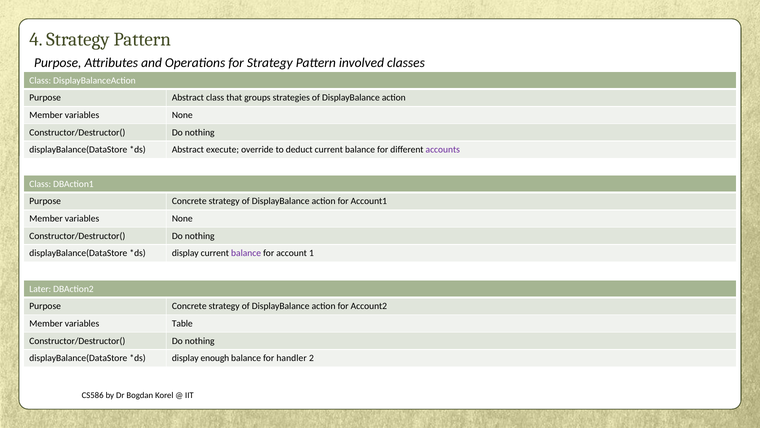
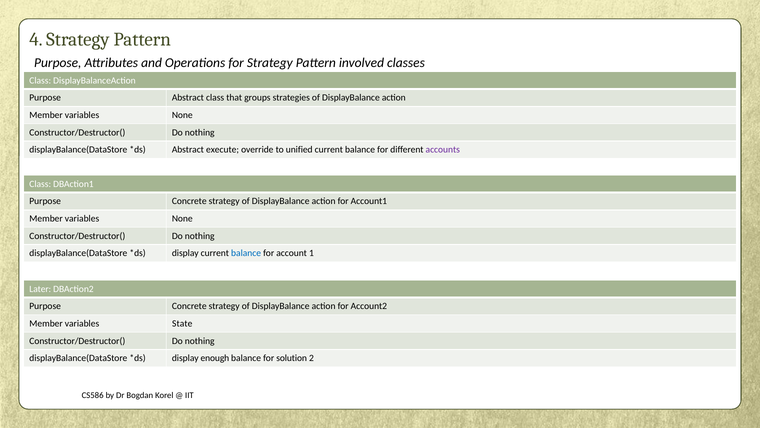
deduct: deduct -> unified (299, 150)
balance colour: purple -> blue (246, 253)
Table: Table -> State (182, 323)
handler: handler -> solution (292, 358)
